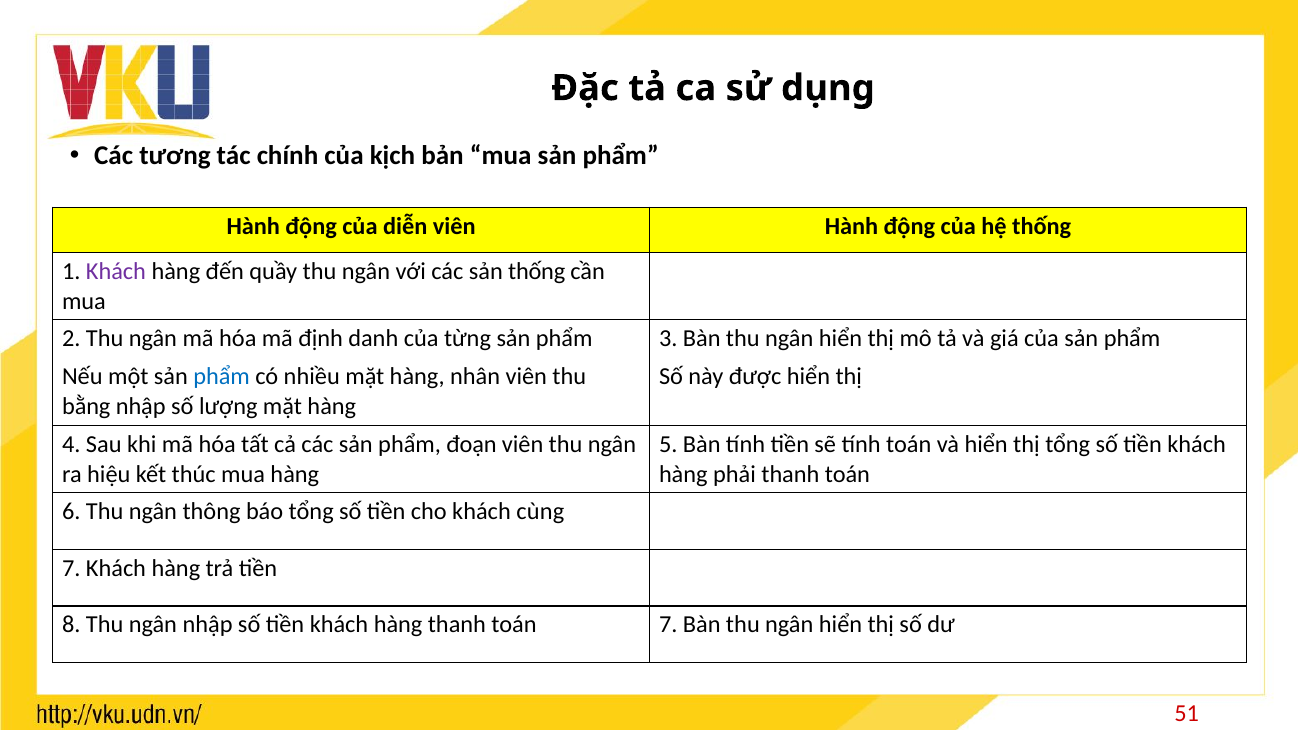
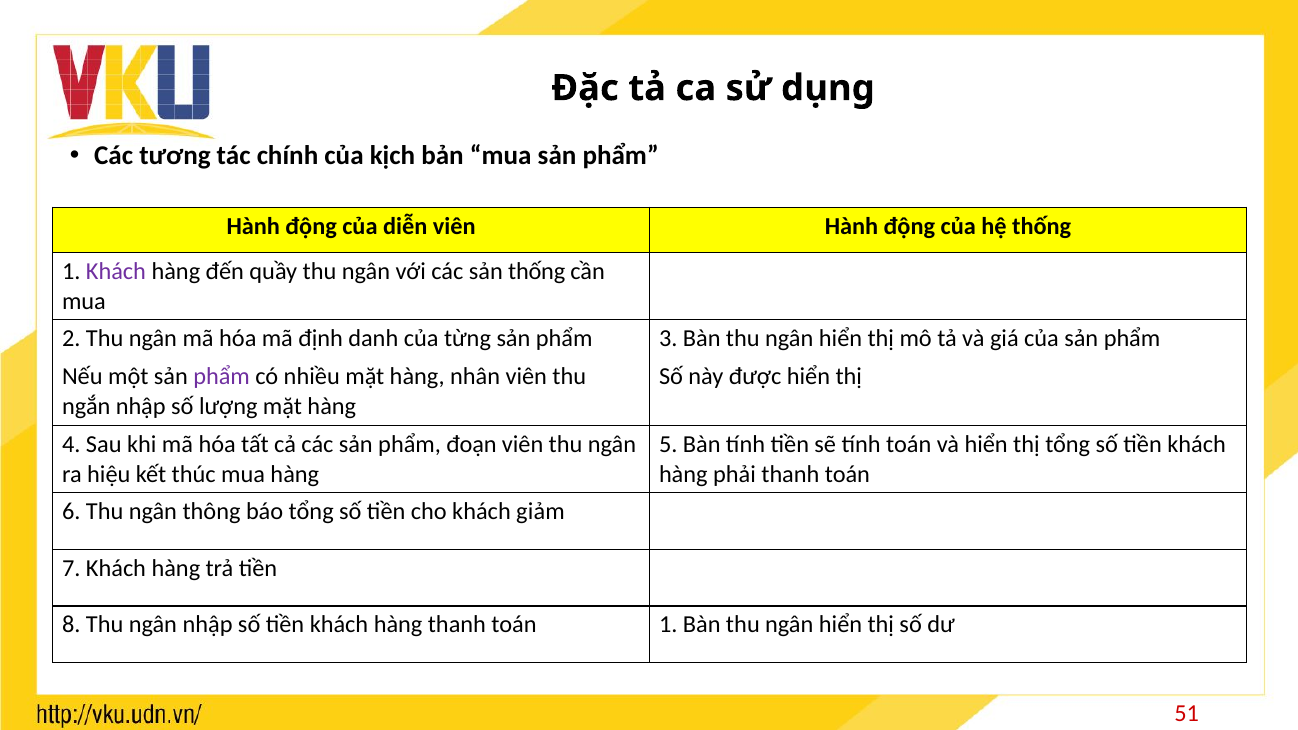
phẩm colour: blue -> purple (222, 377)
bằng: bằng -> ngắn (86, 406)
cùng: cùng -> giảm (540, 512)
toán 7: 7 -> 1 (668, 625)
